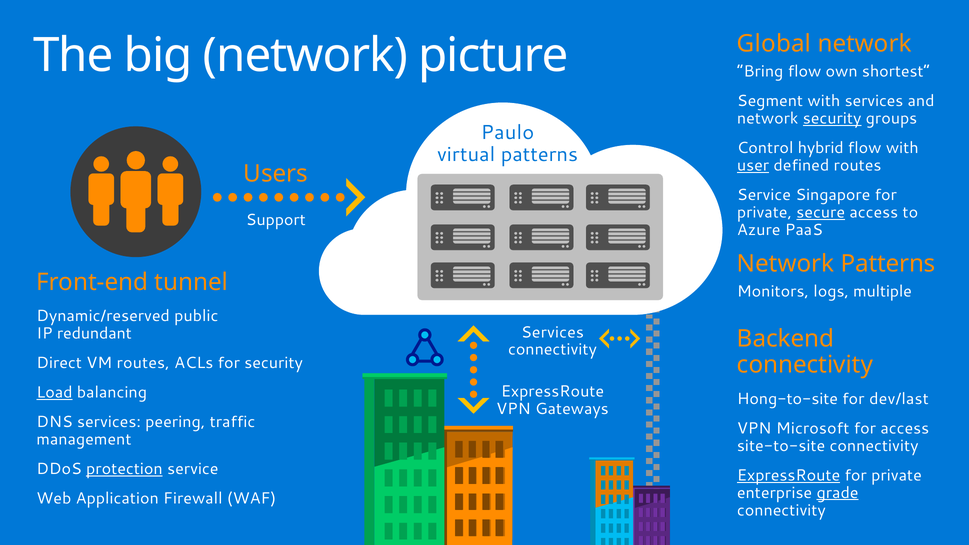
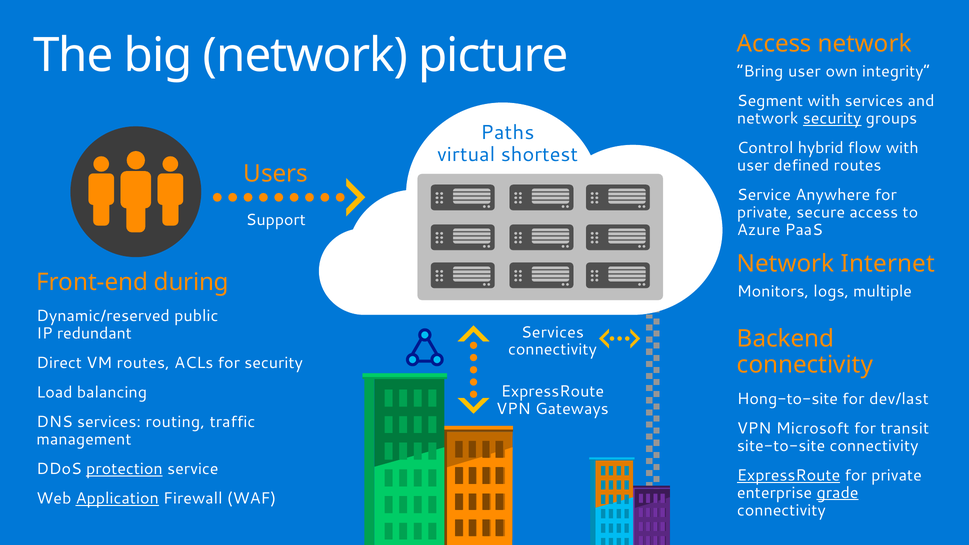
Global: Global -> Access (774, 44)
Bring flow: flow -> user (804, 71)
shortest: shortest -> integrity (896, 71)
Paulo: Paulo -> Paths (507, 133)
virtual patterns: patterns -> shortest (539, 155)
user underline: present -> none (753, 165)
Singapore: Singapore -> Anywhere (833, 195)
secure underline: present -> none (821, 212)
Network Patterns: Patterns -> Internet (888, 264)
tunnel: tunnel -> during (191, 282)
Load underline: present -> none (54, 393)
peering: peering -> routing (175, 422)
for access: access -> transit (905, 428)
Application underline: none -> present (117, 499)
